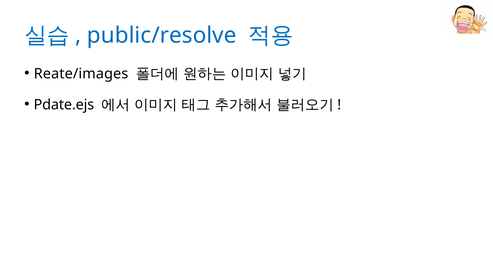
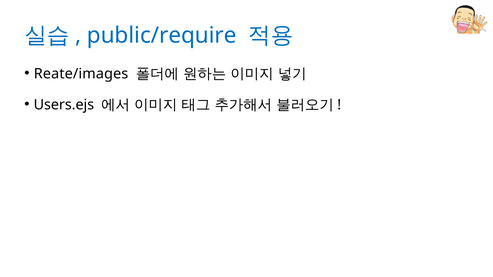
public/resolve: public/resolve -> public/require (162, 35)
Pdate.ejs: Pdate.ejs -> Users.ejs (64, 105)
